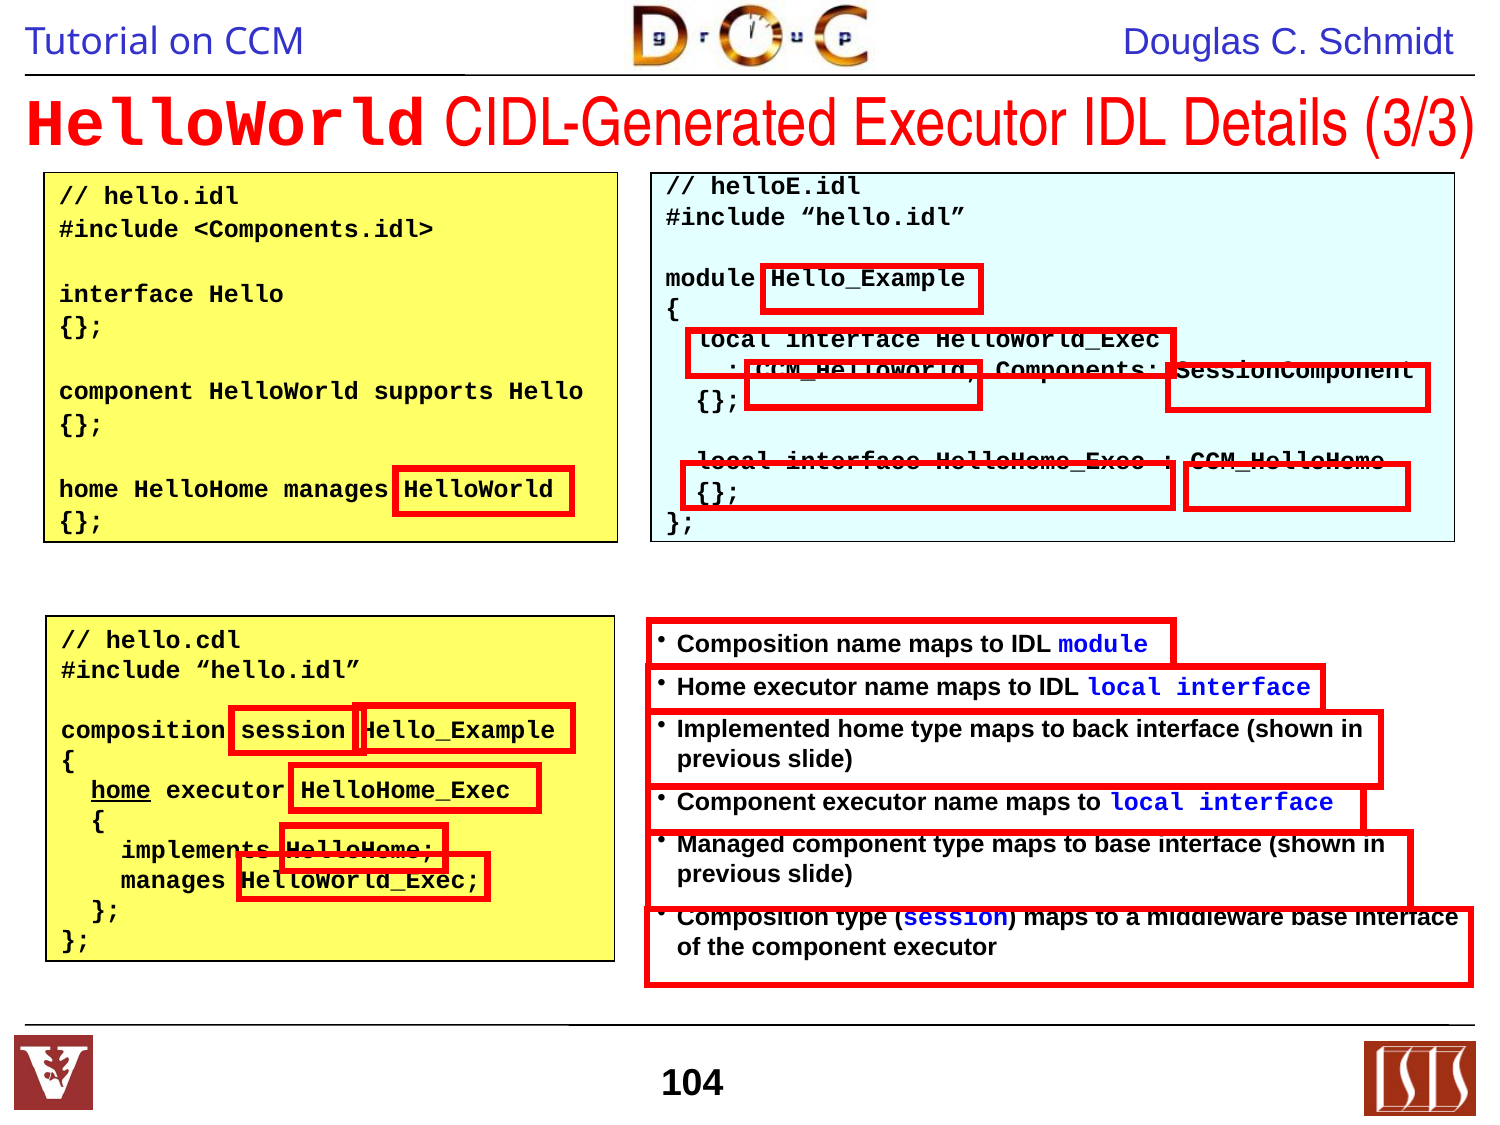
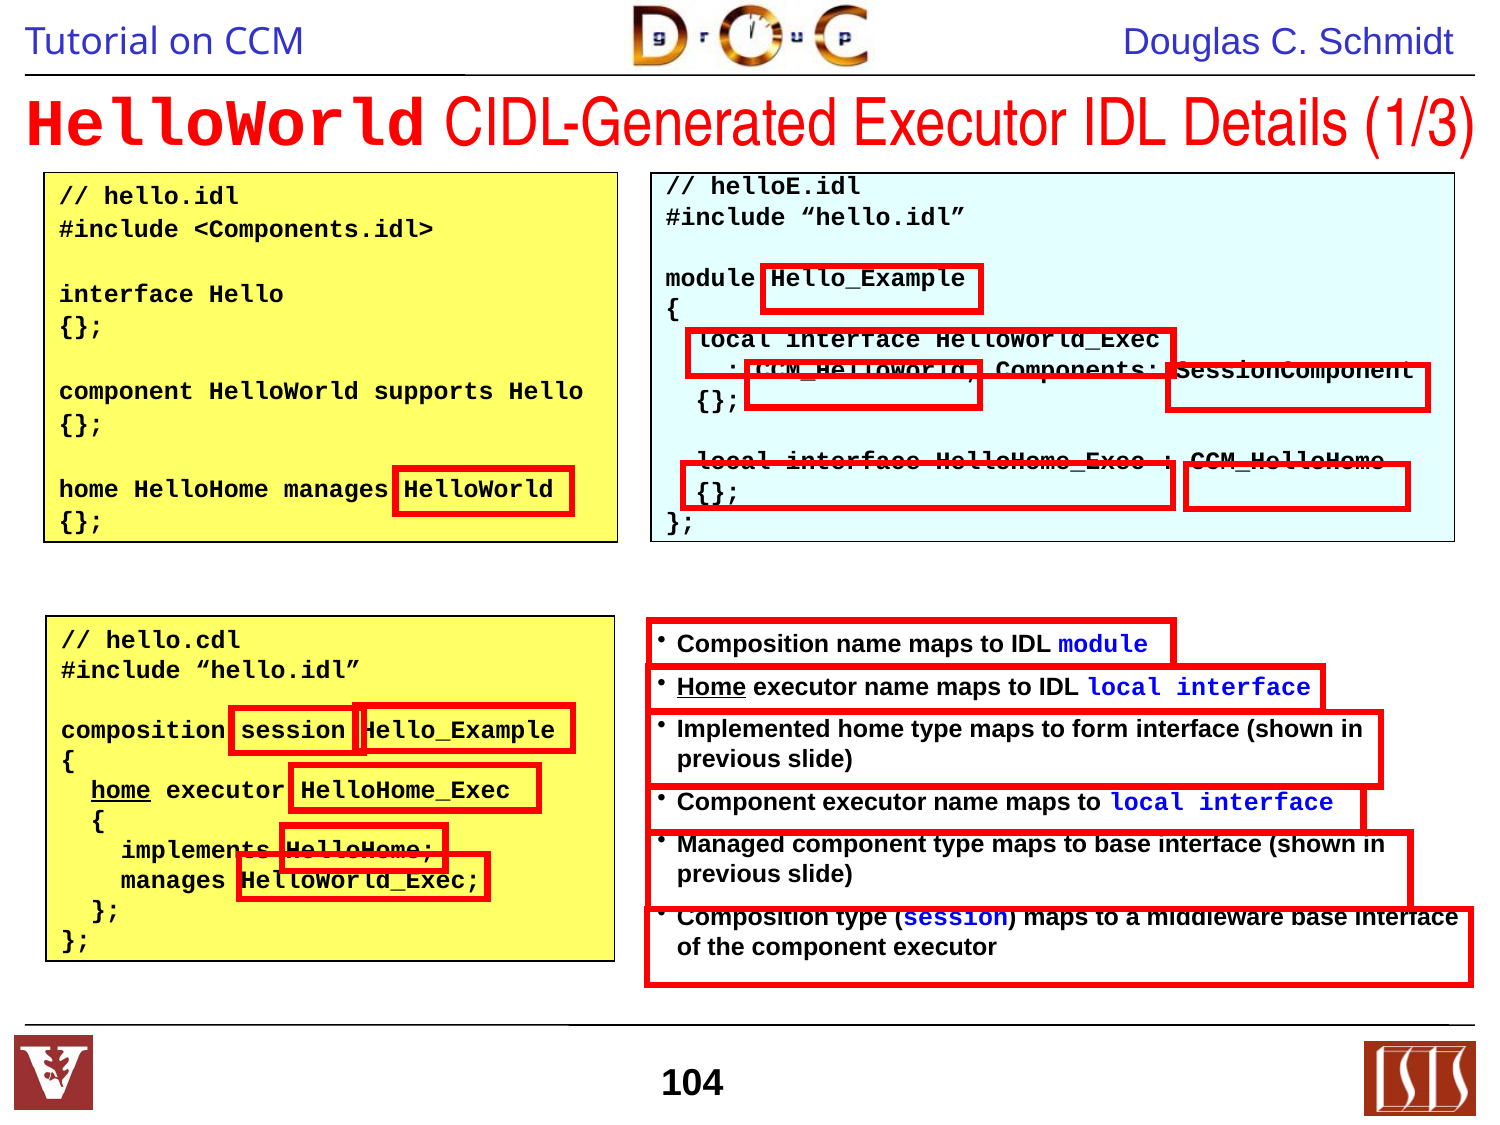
3/3: 3/3 -> 1/3 (1420, 123)
Home underline: none -> present (712, 687)
back: back -> form (1100, 729)
